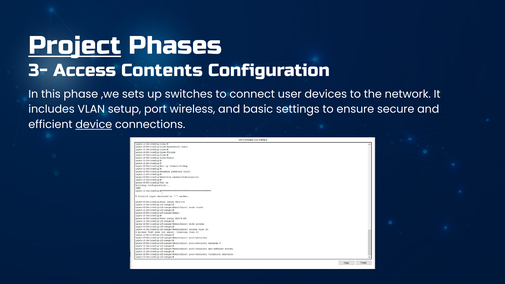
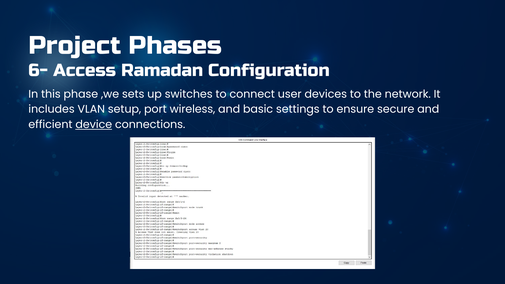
Project underline: present -> none (75, 46)
3-: 3- -> 6- (38, 70)
Contents: Contents -> Ramadan (162, 70)
